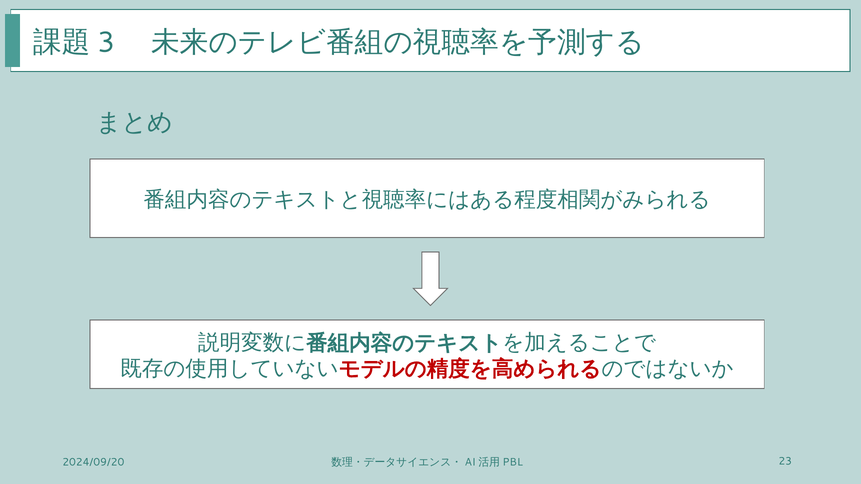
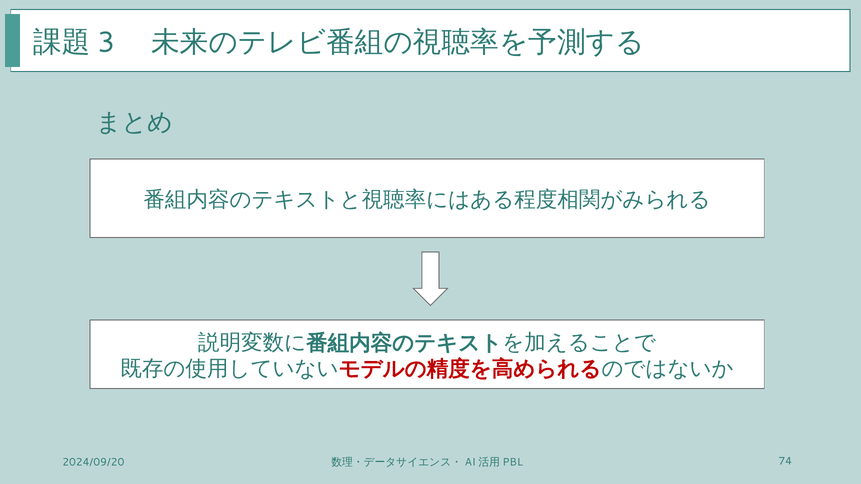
23: 23 -> 74 (785, 461)
